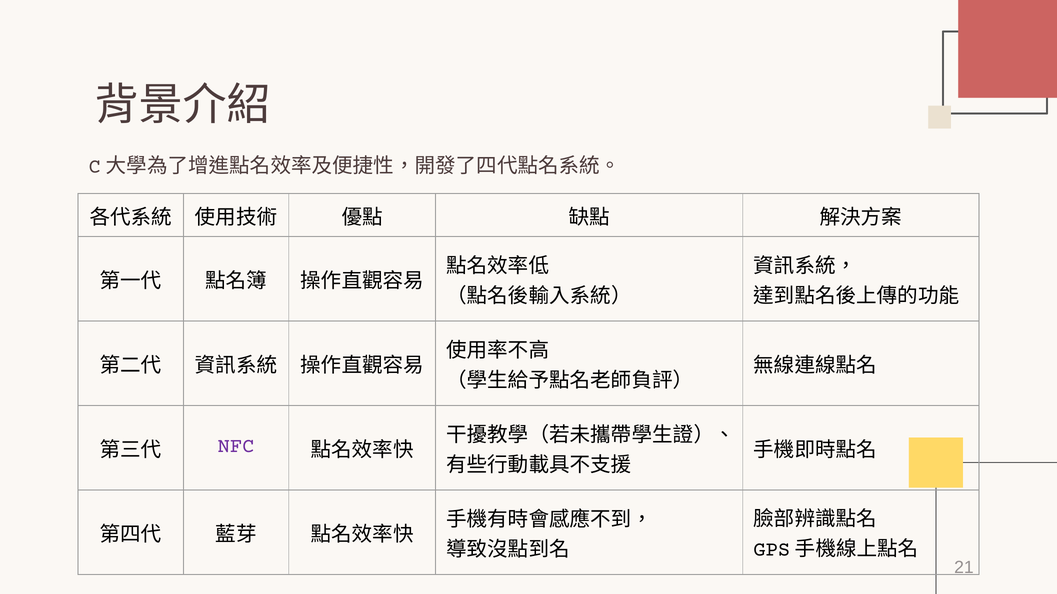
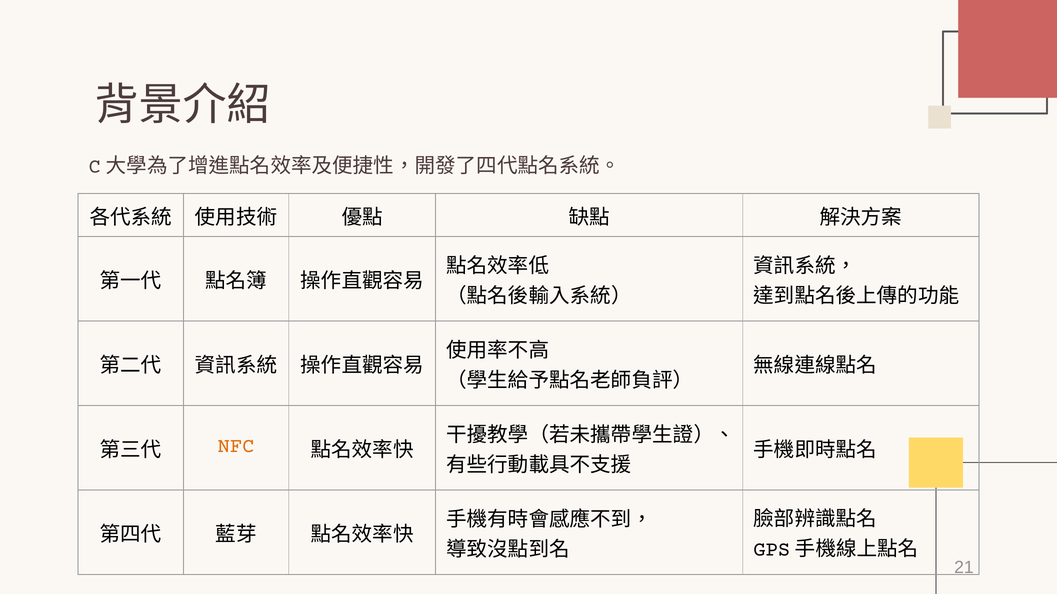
NFC colour: purple -> orange (236, 446)
